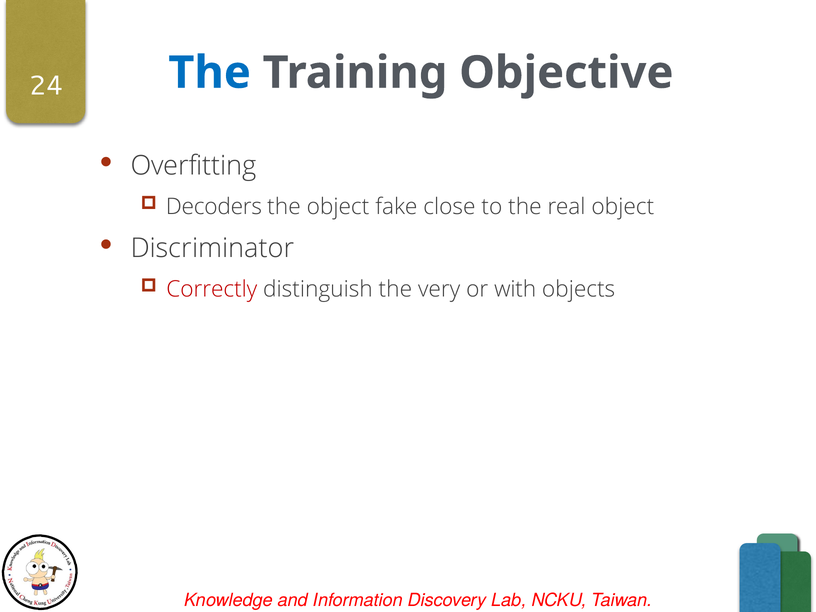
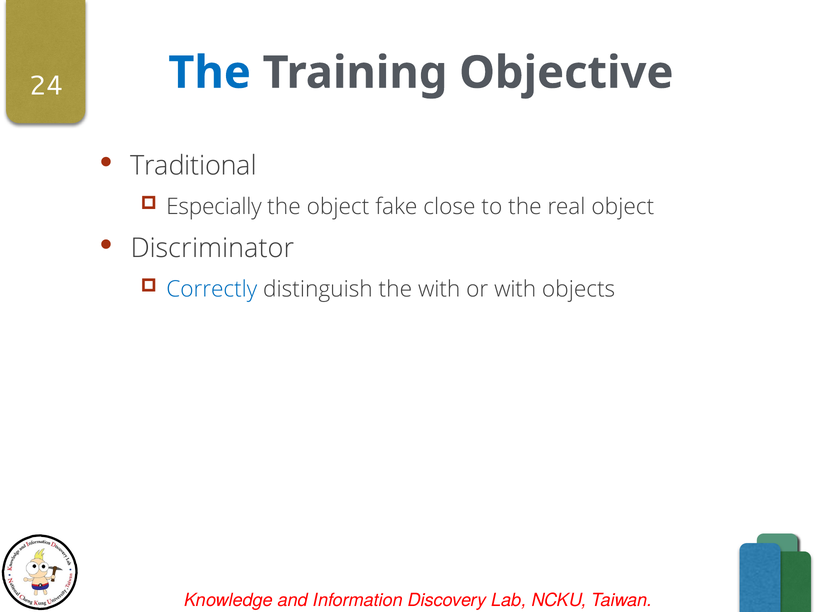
Overfitting: Overfitting -> Traditional (193, 166)
Decoders: Decoders -> Especially (214, 207)
Correctly colour: red -> blue (212, 289)
the very: very -> with (439, 289)
